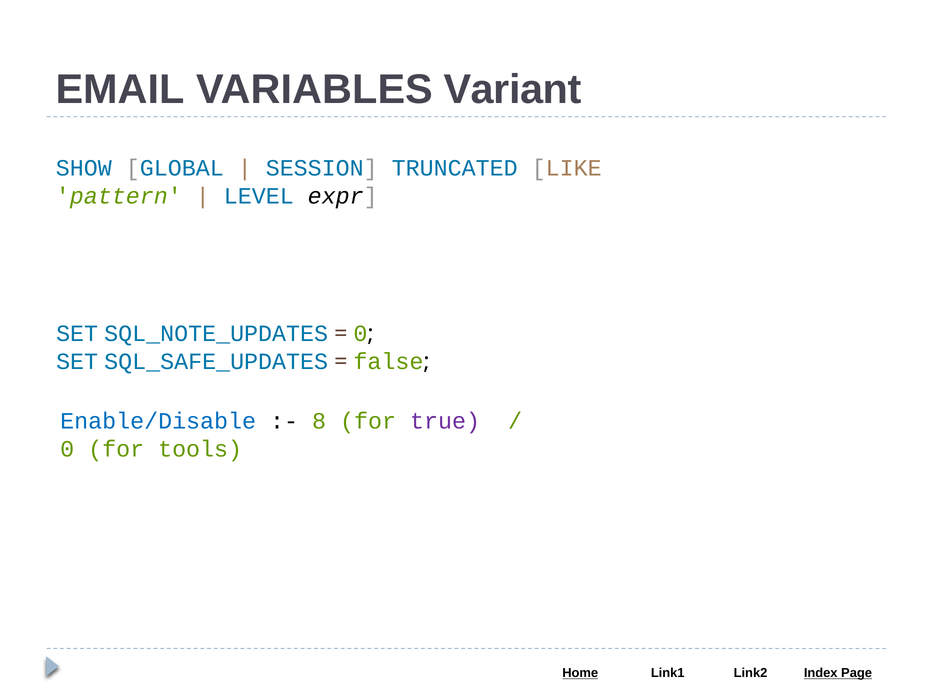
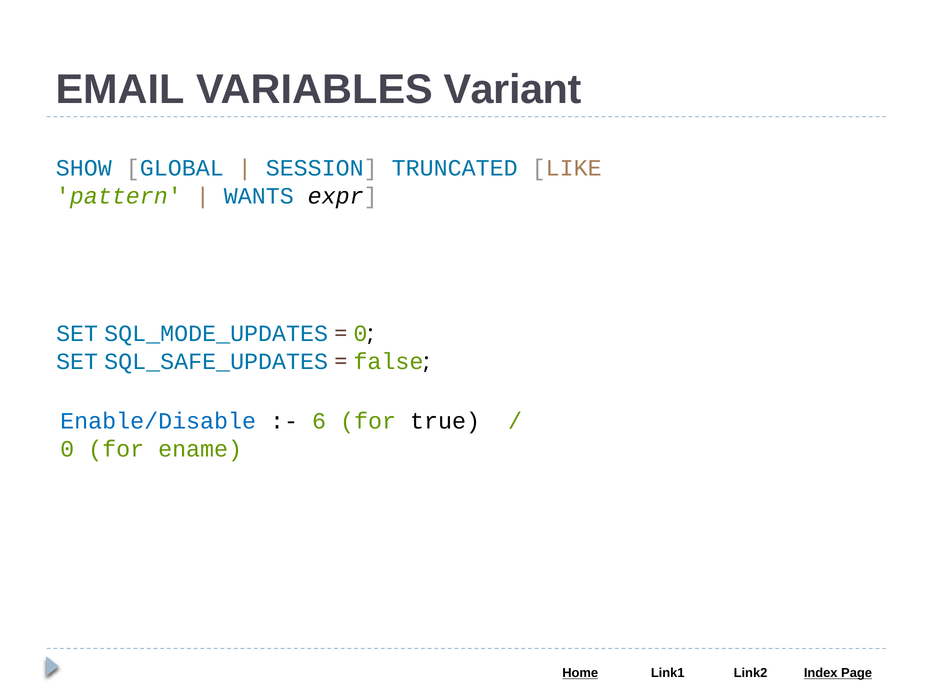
LEVEL: LEVEL -> WANTS (259, 196)
SQL_NOTE_UPDATES: SQL_NOTE_UPDATES -> SQL_MODE_UPDATES (216, 334)
8: 8 -> 6 (319, 421)
true colour: purple -> black (445, 421)
tools: tools -> ename (200, 449)
